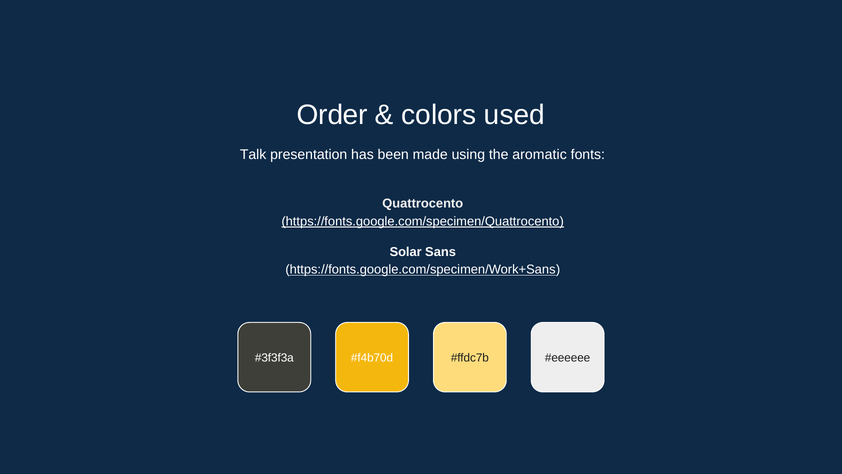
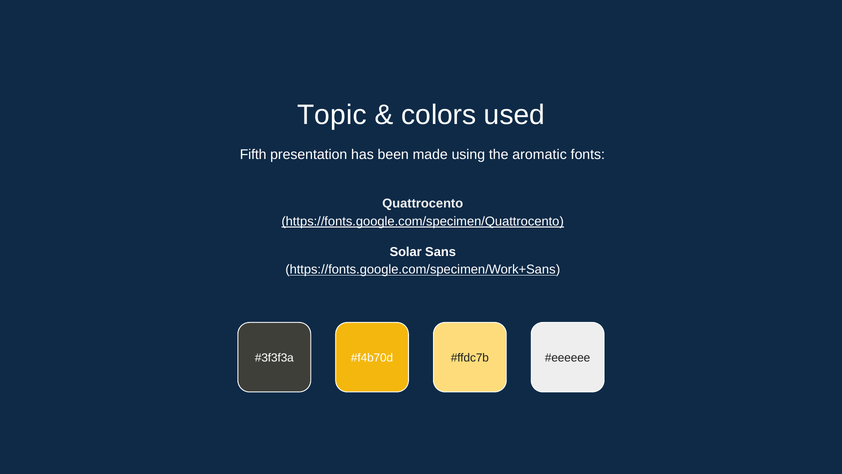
Order: Order -> Topic (332, 115)
Talk: Talk -> Fifth (253, 155)
